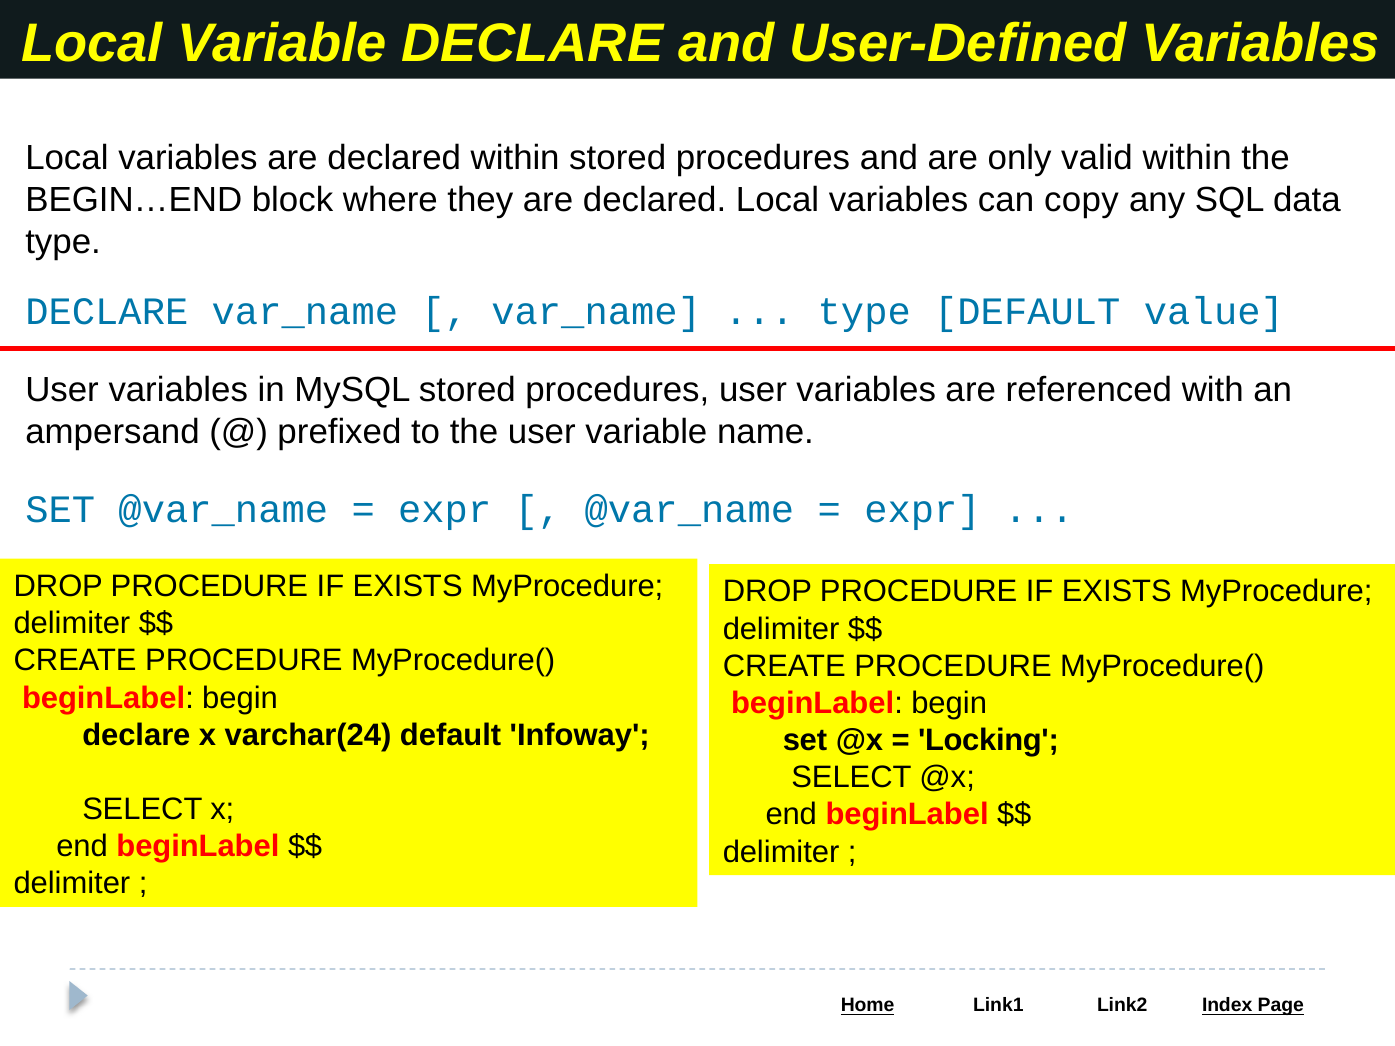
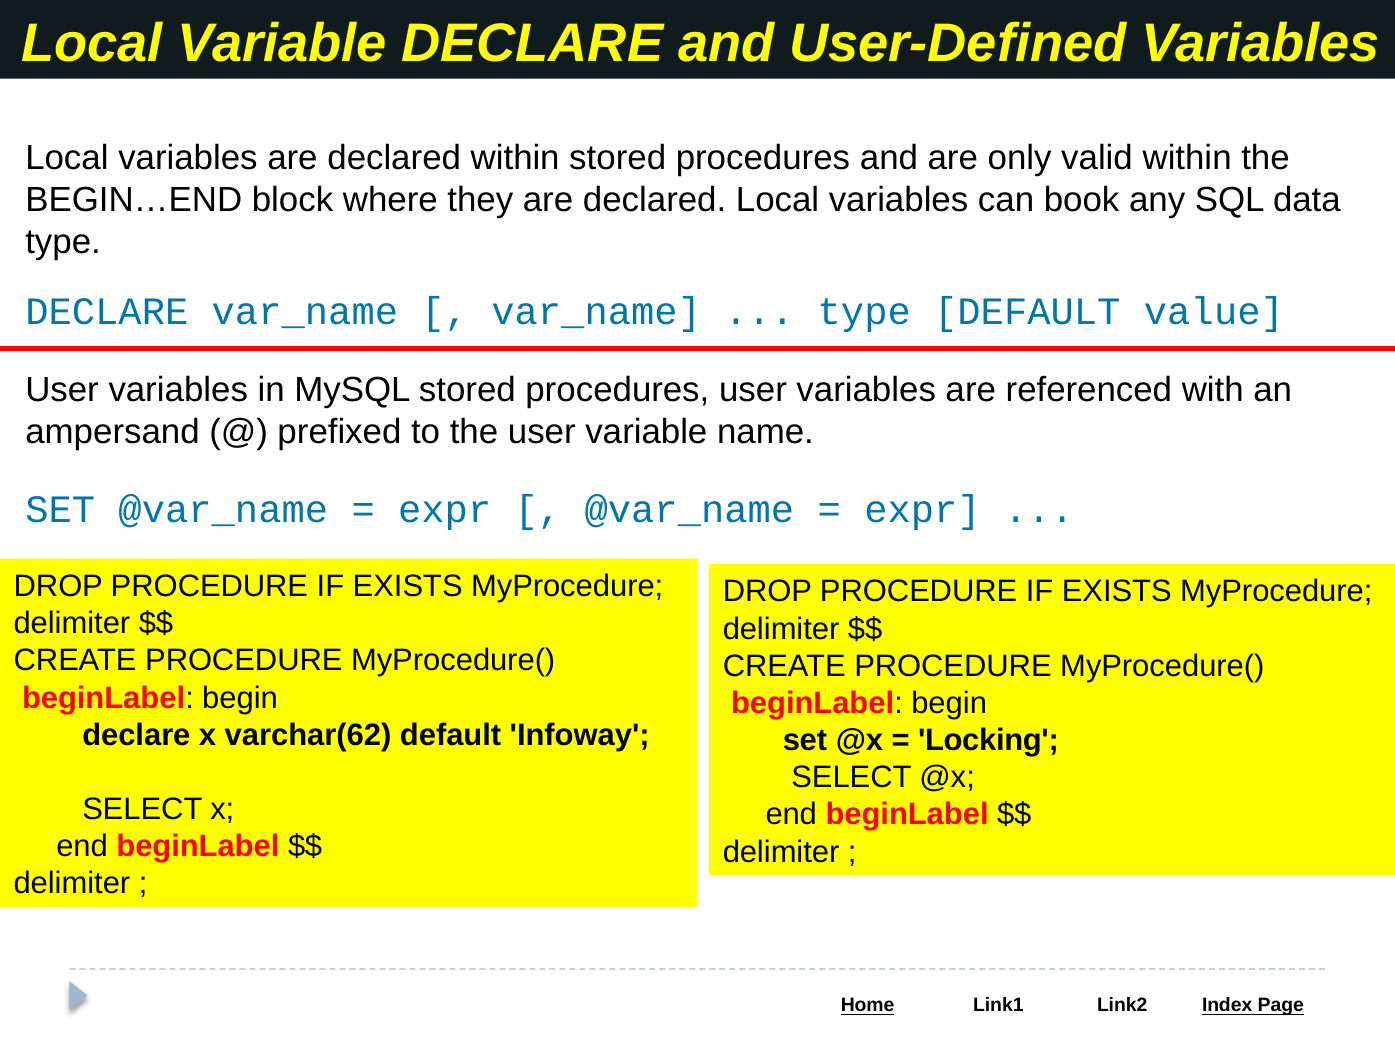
copy: copy -> book (1082, 200)
varchar(24: varchar(24 -> varchar(62 (308, 735)
